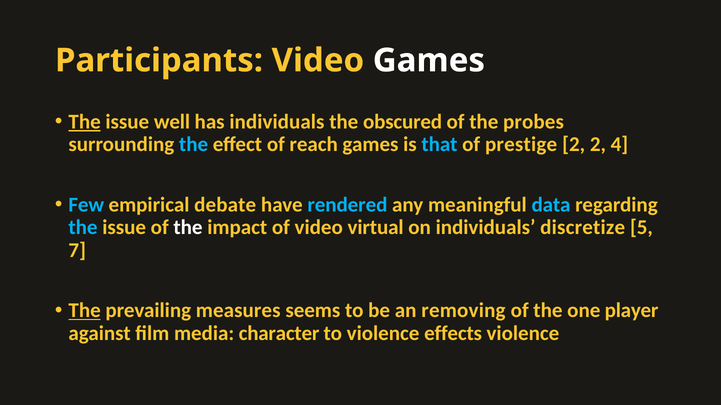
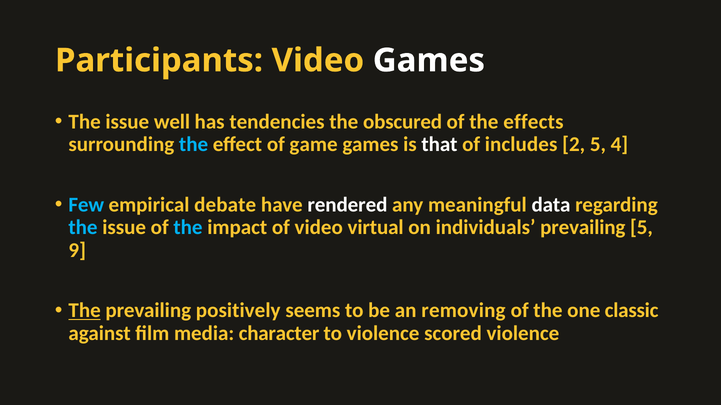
The underline: present -> none (85, 122)
has individuals: individuals -> tendencies (277, 122)
probes: probes -> effects (533, 122)
reach: reach -> game (314, 145)
that colour: light blue -> white (439, 145)
prestige: prestige -> includes (521, 145)
2 2: 2 -> 5 (598, 145)
rendered colour: light blue -> white (347, 205)
data colour: light blue -> white (551, 205)
the colour: white -> light blue (188, 228)
individuals discretize: discretize -> prevailing (583, 228)
7: 7 -> 9 (77, 251)
measures: measures -> positively (238, 311)
player: player -> classic (632, 311)
effects: effects -> scored (453, 334)
